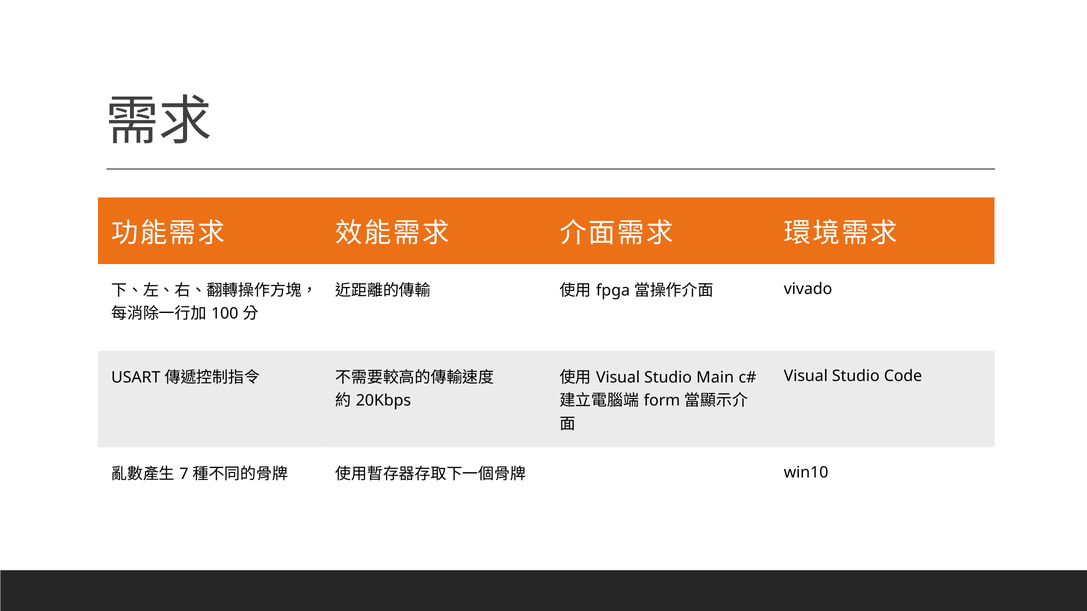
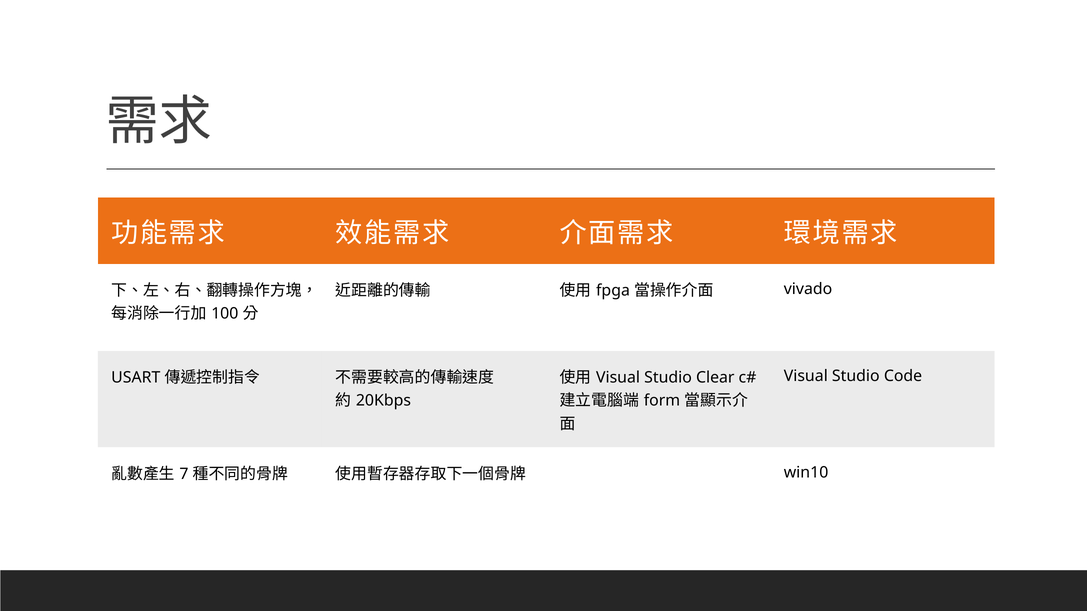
Main: Main -> Clear (715, 378)
